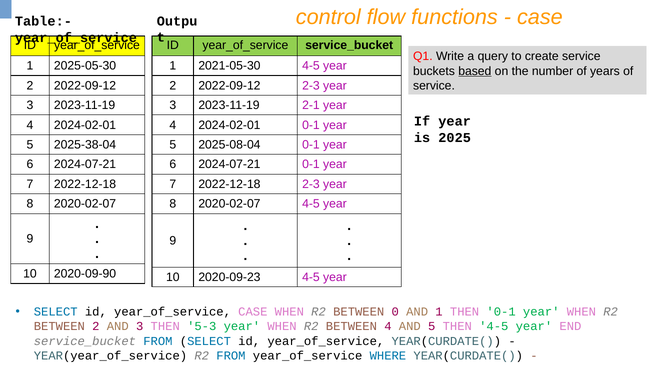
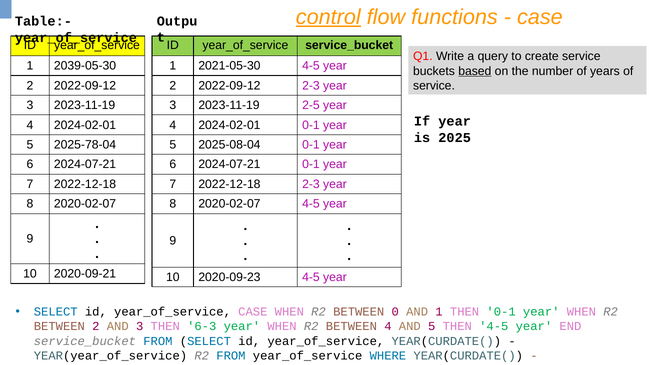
control underline: none -> present (328, 17)
2025-05-30: 2025-05-30 -> 2039-05-30 (85, 66)
2-1: 2-1 -> 2-5 (311, 105)
2025-38-04: 2025-38-04 -> 2025-78-04 (85, 145)
2020-09-90: 2020-09-90 -> 2020-09-21 (85, 274)
5-3: 5-3 -> 6-3 (202, 326)
